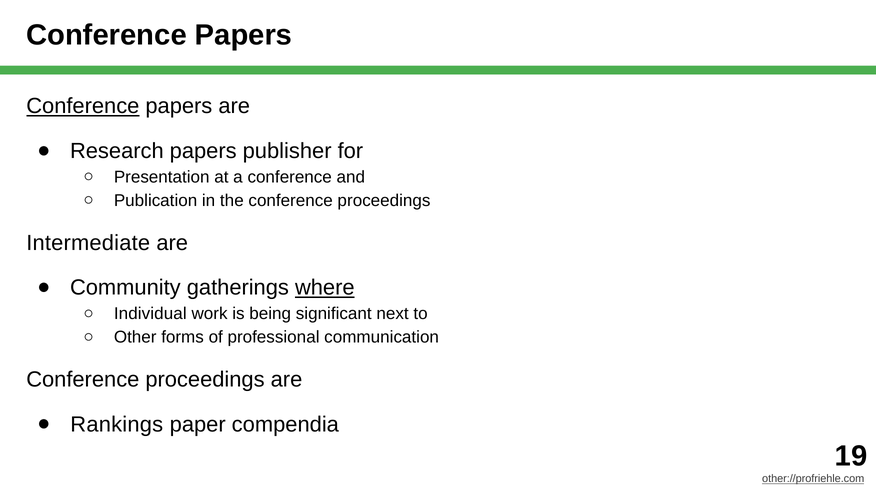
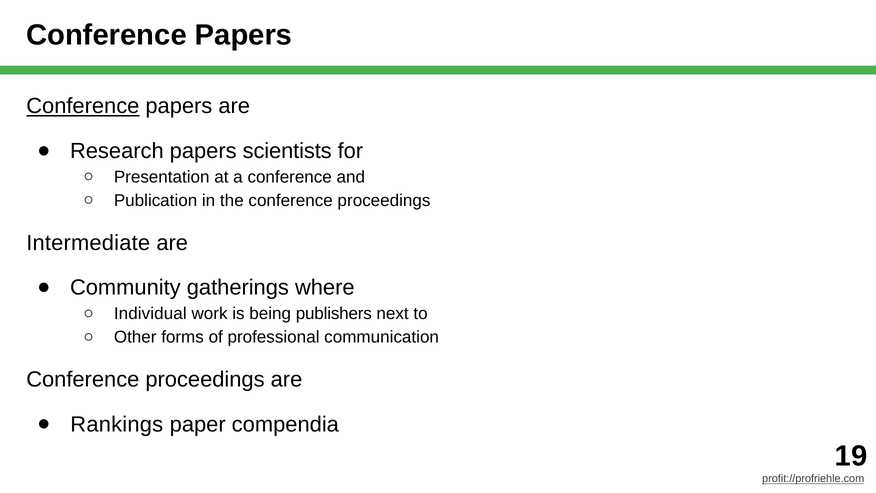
publisher: publisher -> scientists (287, 151)
where underline: present -> none (325, 288)
significant: significant -> publishers (334, 314)
other://profriehle.com: other://profriehle.com -> profit://profriehle.com (813, 479)
